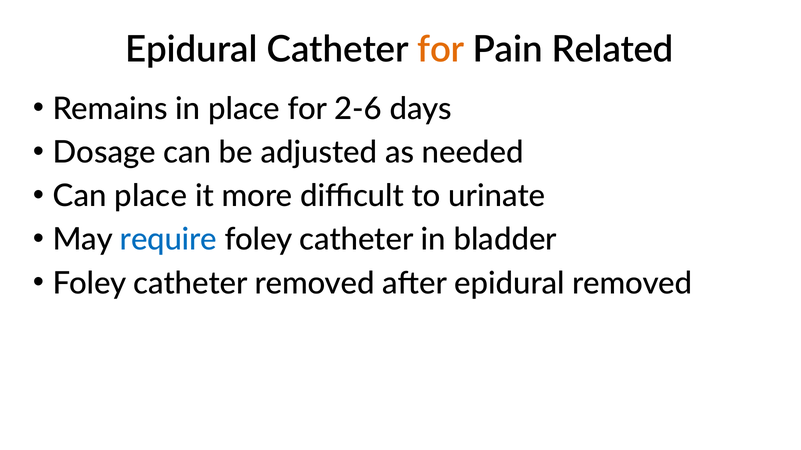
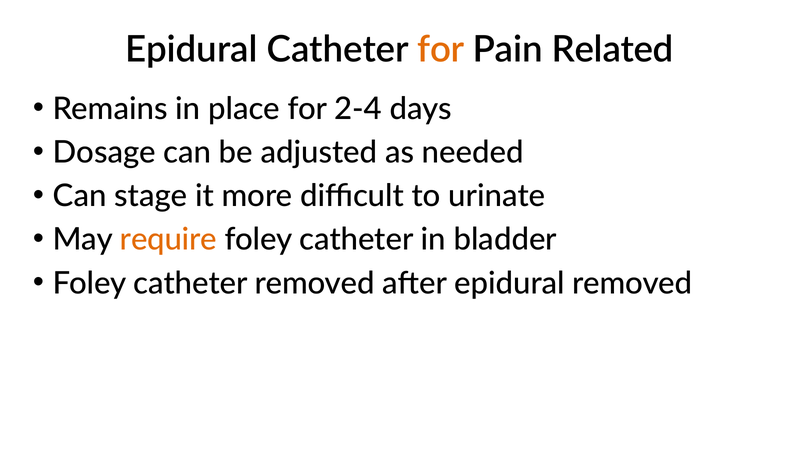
2-6: 2-6 -> 2-4 (358, 109)
Can place: place -> stage (151, 196)
require colour: blue -> orange (168, 240)
